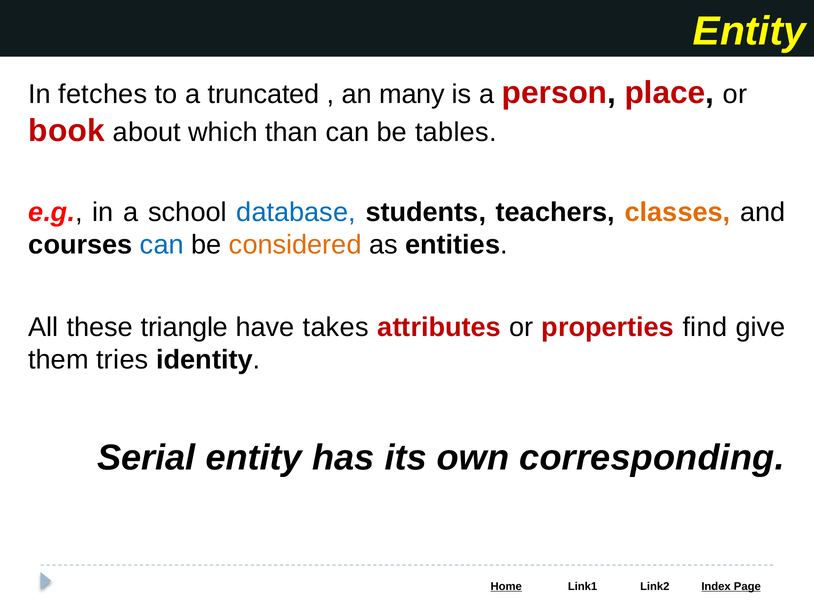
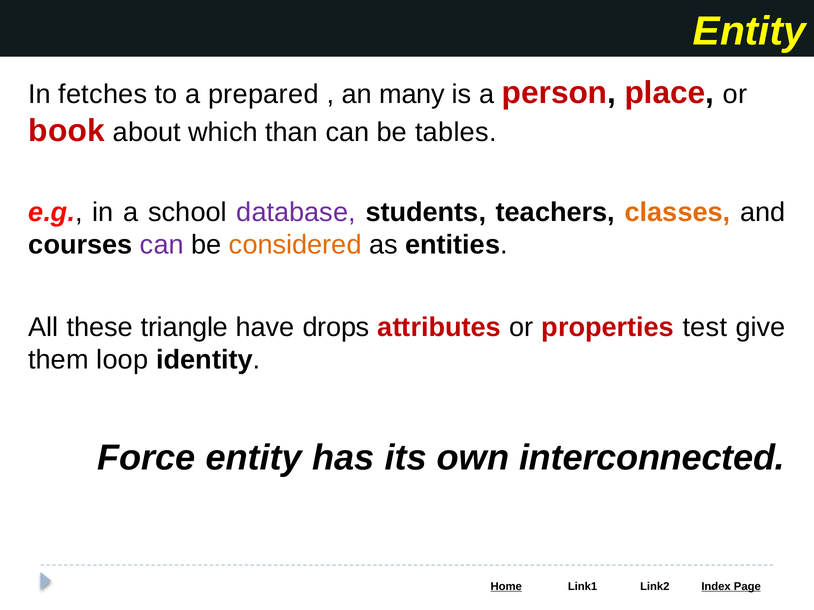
truncated: truncated -> prepared (263, 95)
database colour: blue -> purple (296, 213)
can colour: blue -> purple (162, 245)
takes: takes -> drops (336, 327)
find: find -> test (705, 327)
tries: tries -> loop (122, 360)
Serial: Serial -> Force (146, 458)
corresponding: corresponding -> interconnected (652, 458)
